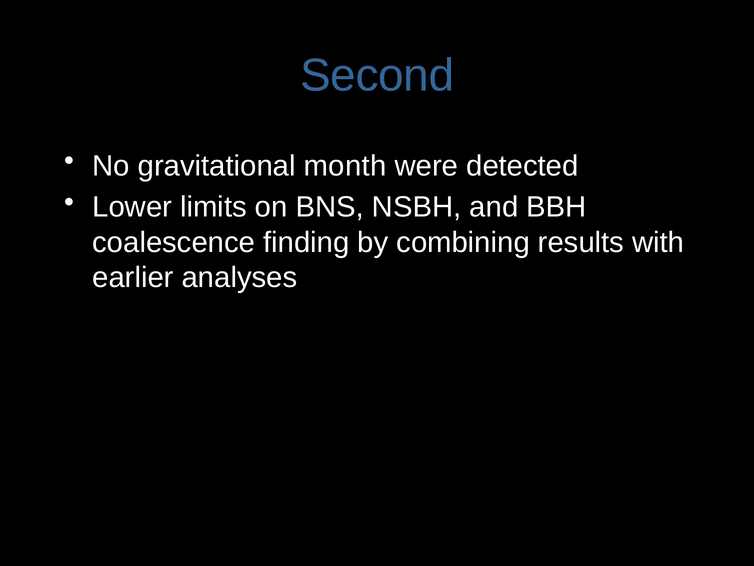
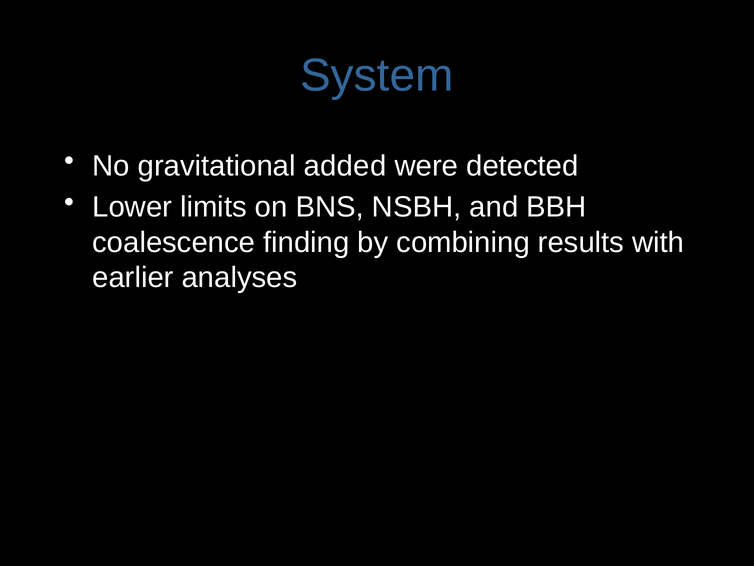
Second: Second -> System (377, 75)
month: month -> added (345, 166)
